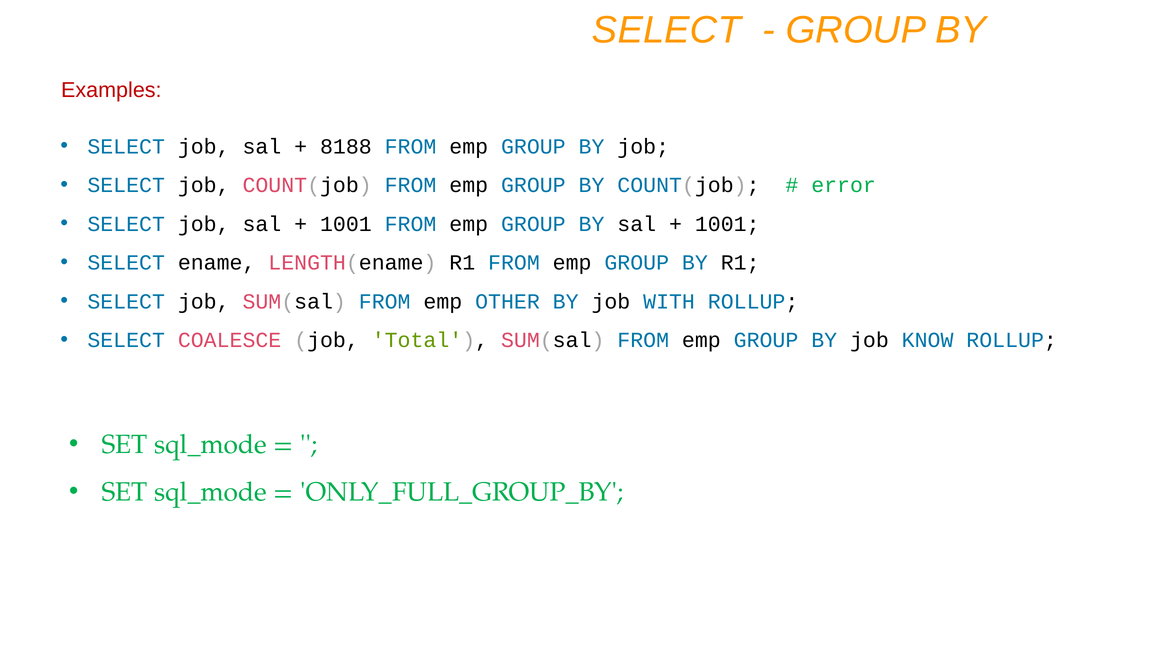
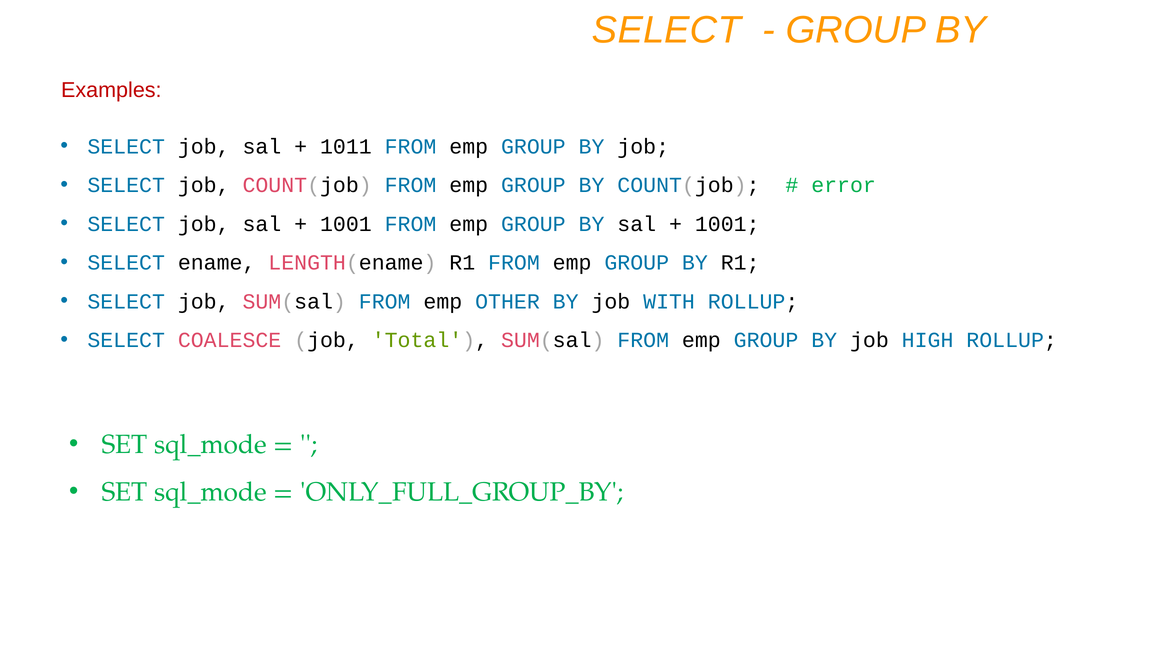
8188: 8188 -> 1011 (346, 146)
KNOW: KNOW -> HIGH (928, 340)
